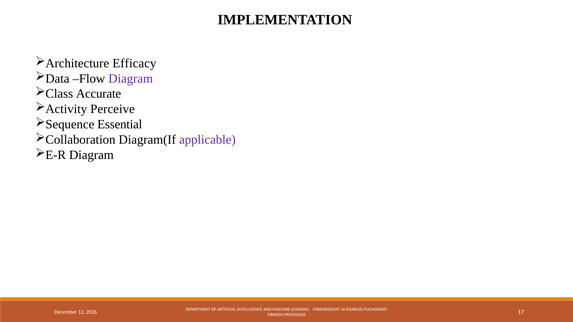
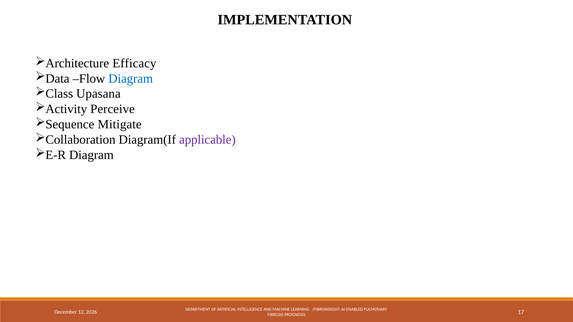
Diagram colour: purple -> blue (131, 79)
Accurate: Accurate -> Upasana (98, 94)
Essential: Essential -> Mitigate (120, 124)
